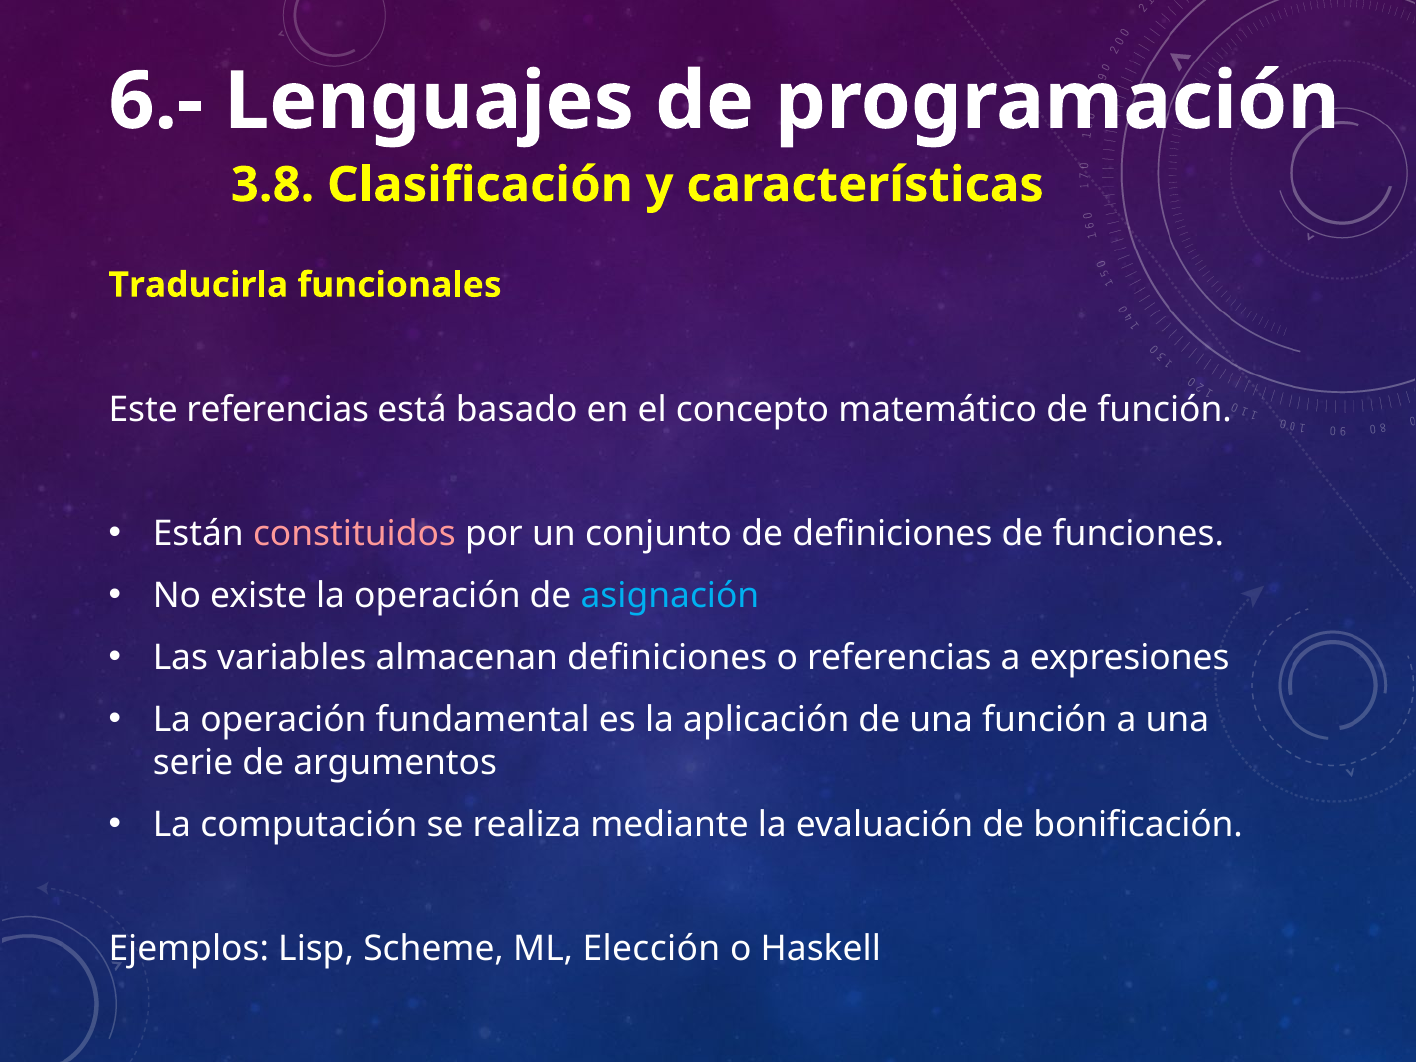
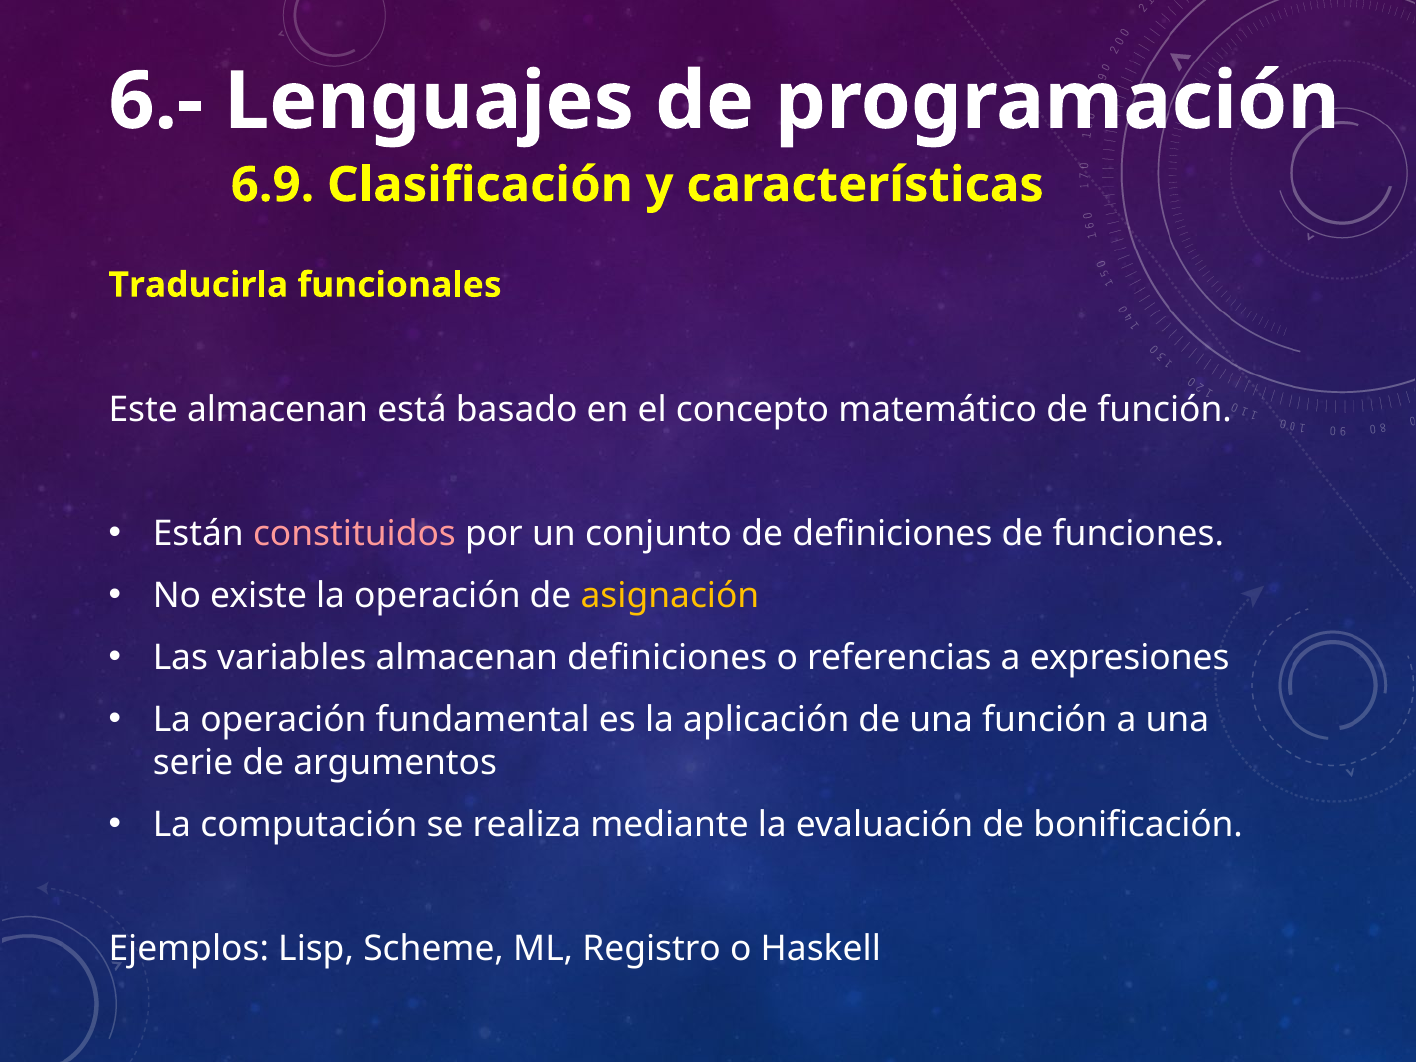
3.8: 3.8 -> 6.9 (273, 185)
Este referencias: referencias -> almacenan (278, 409)
asignación colour: light blue -> yellow (670, 596)
Elección: Elección -> Registro (652, 949)
